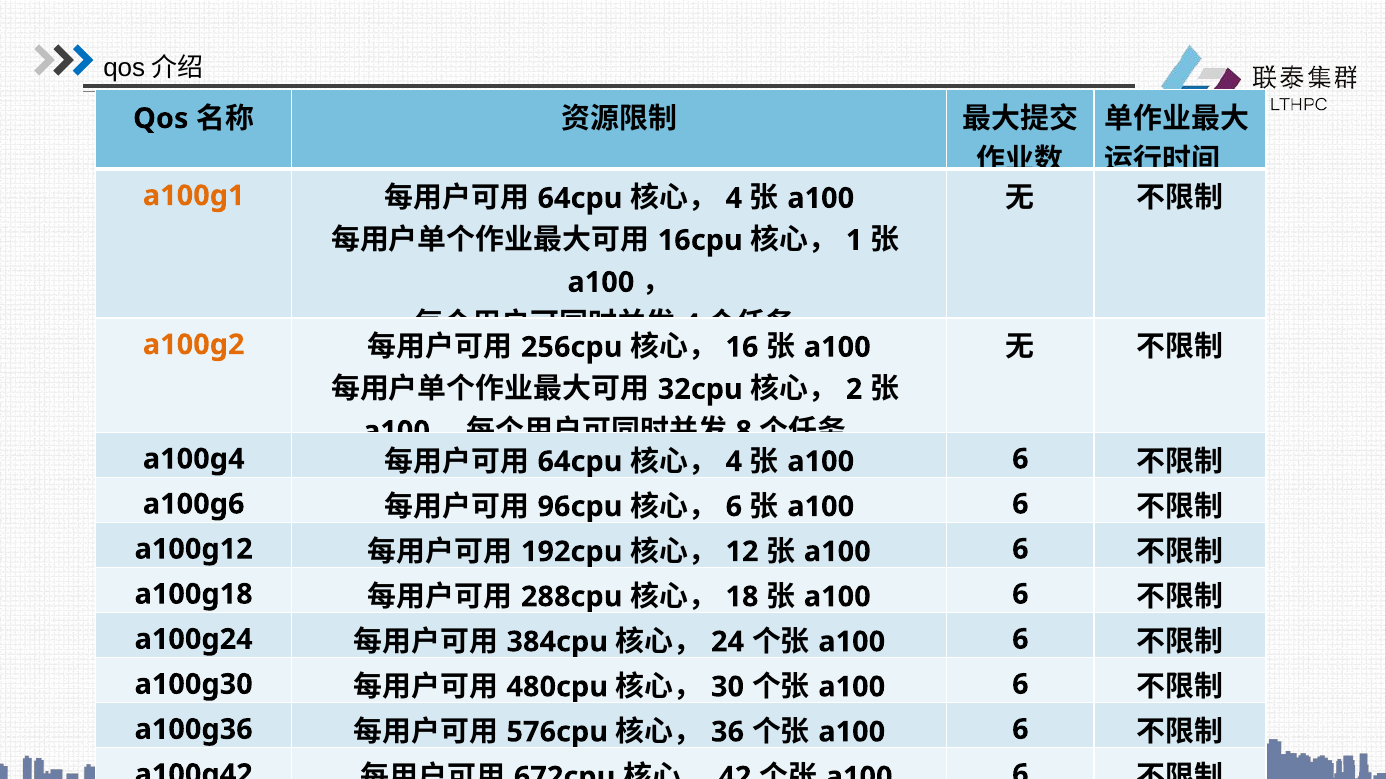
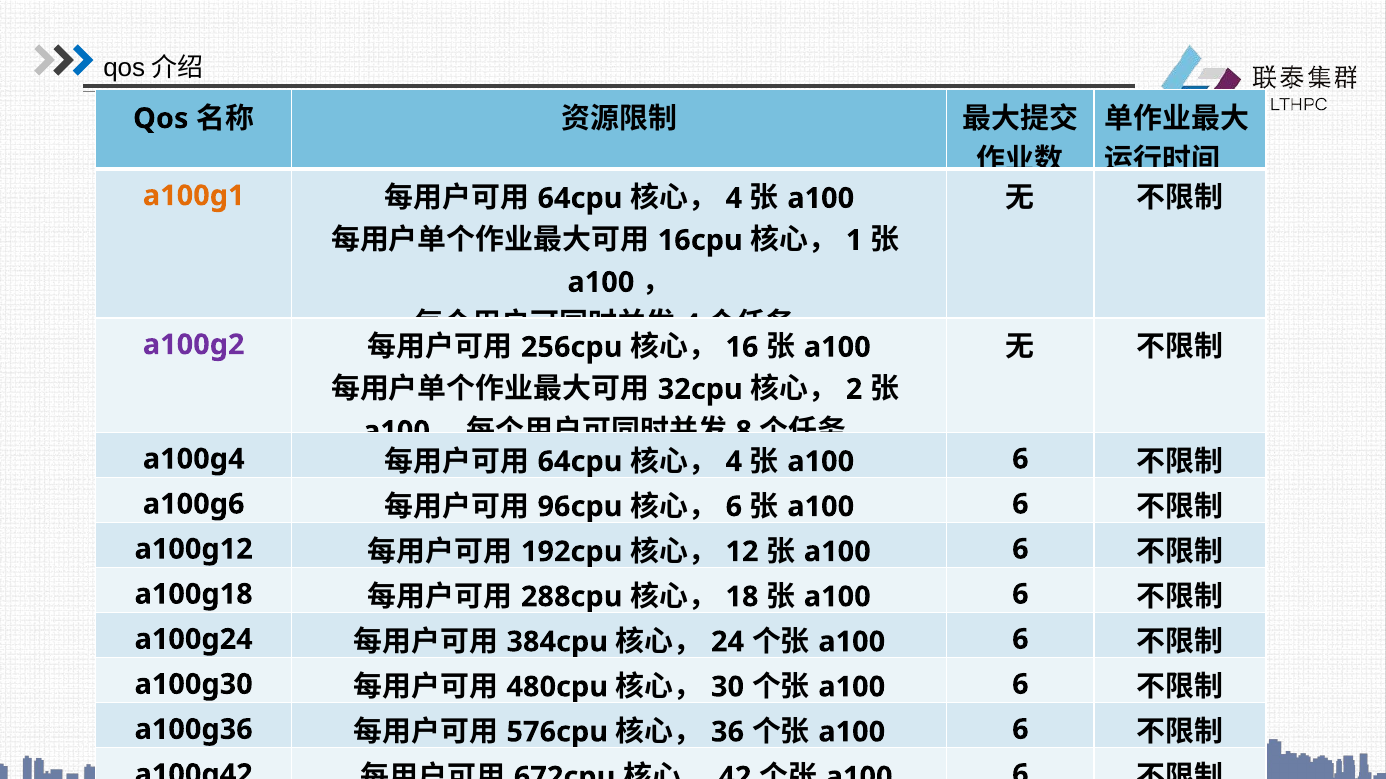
a100g2 colour: orange -> purple (194, 345)
